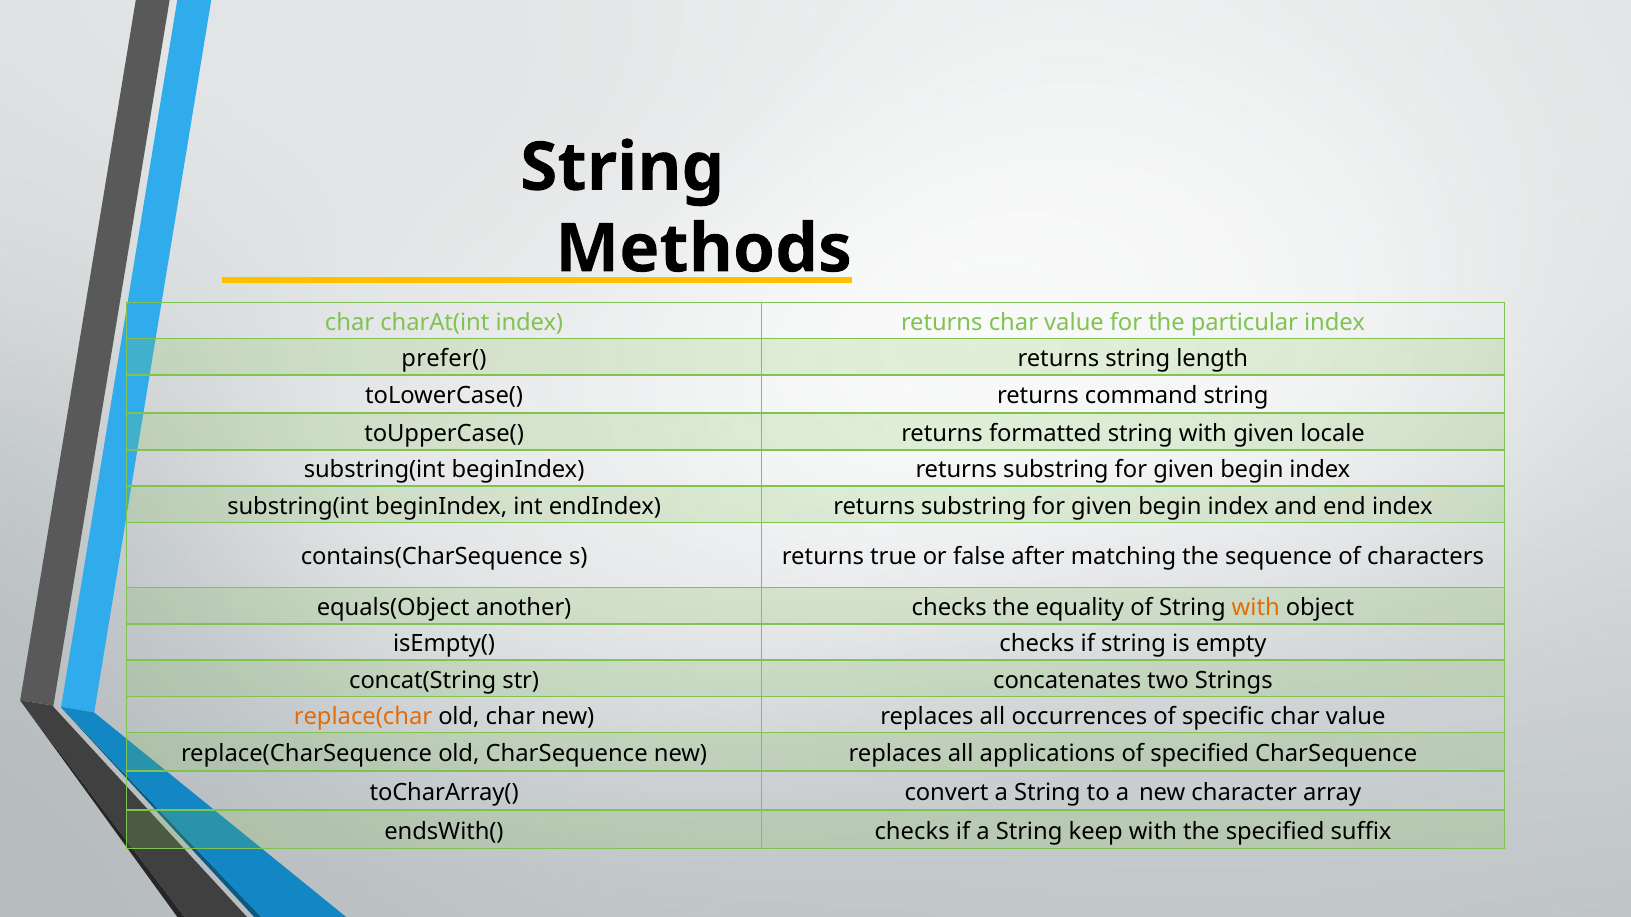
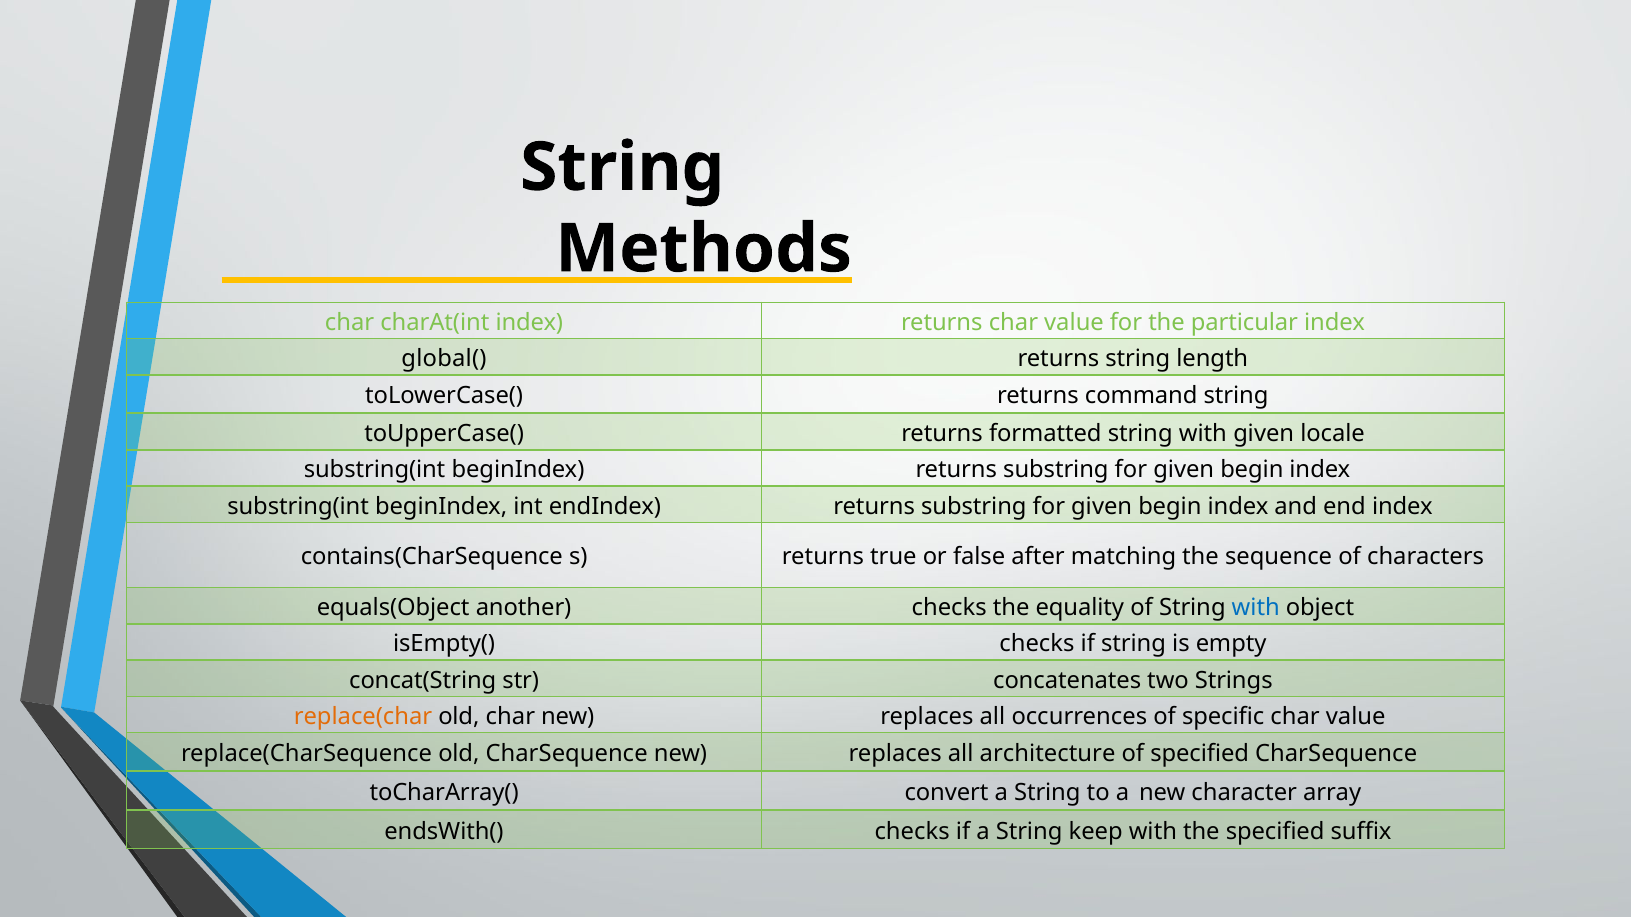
prefer(: prefer( -> global( (444, 359)
with colour: orange -> blue (1256, 608)
applications: applications -> architecture (1048, 754)
